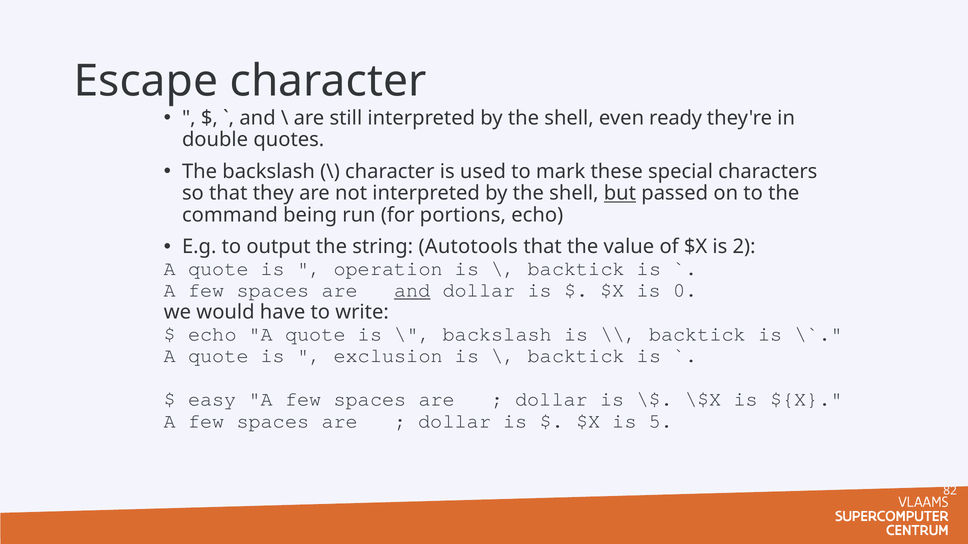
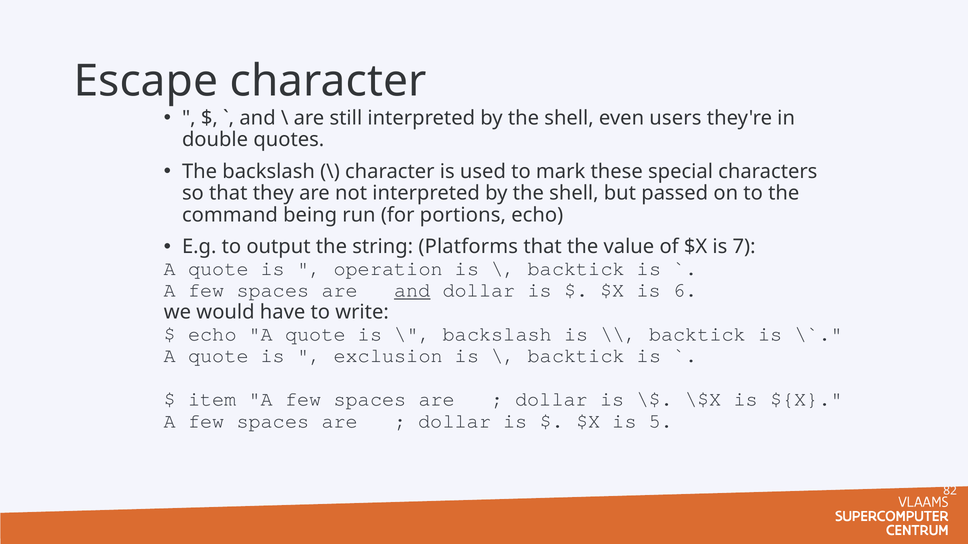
ready: ready -> users (675, 118)
but underline: present -> none (620, 193)
Autotools: Autotools -> Platforms (468, 247)
2: 2 -> 7 (744, 247)
0: 0 -> 6 (685, 291)
easy: easy -> item (212, 399)
